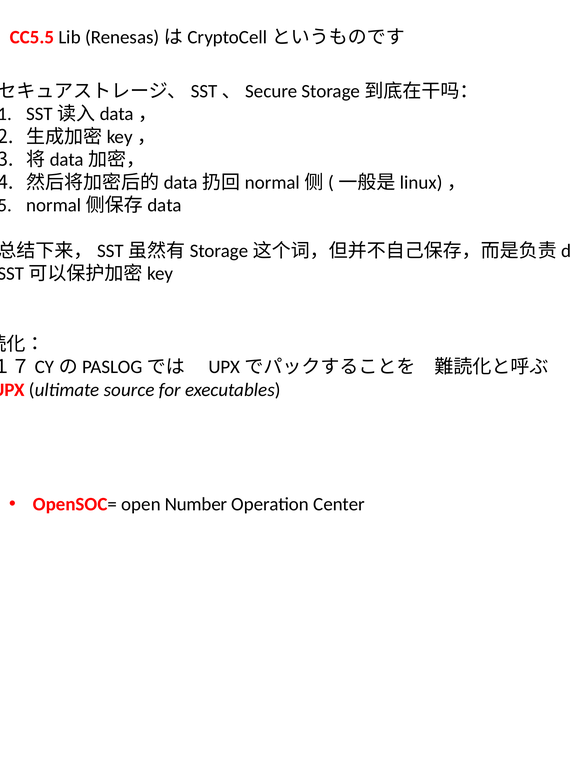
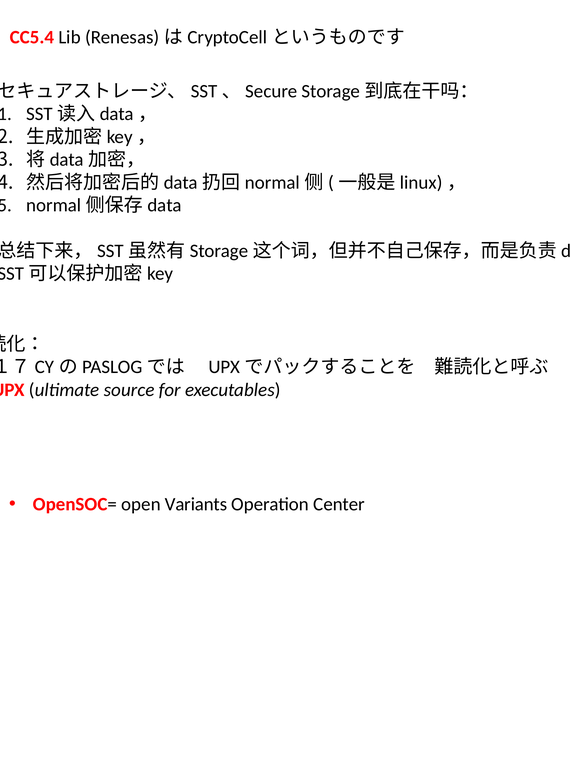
CC5.5: CC5.5 -> CC5.4 (32, 37)
Number: Number -> Variants (196, 504)
